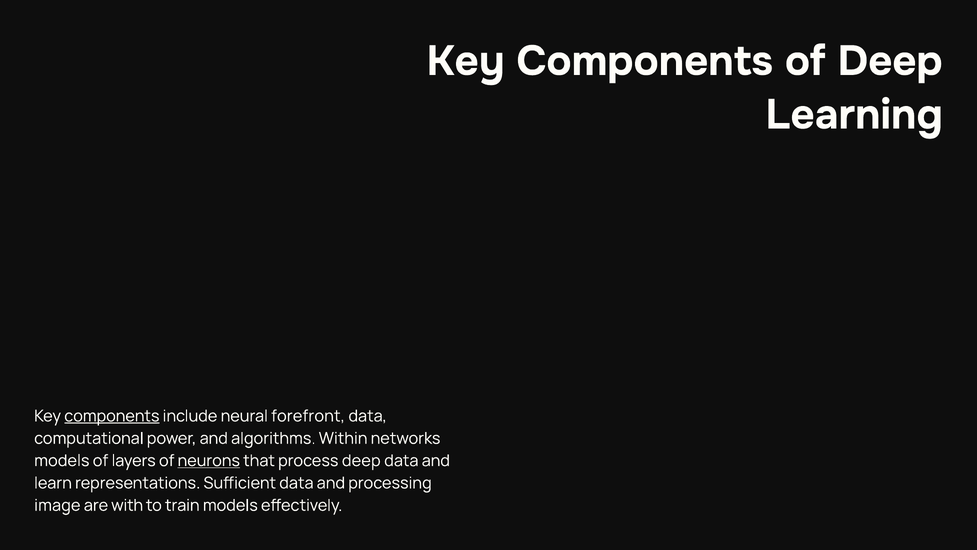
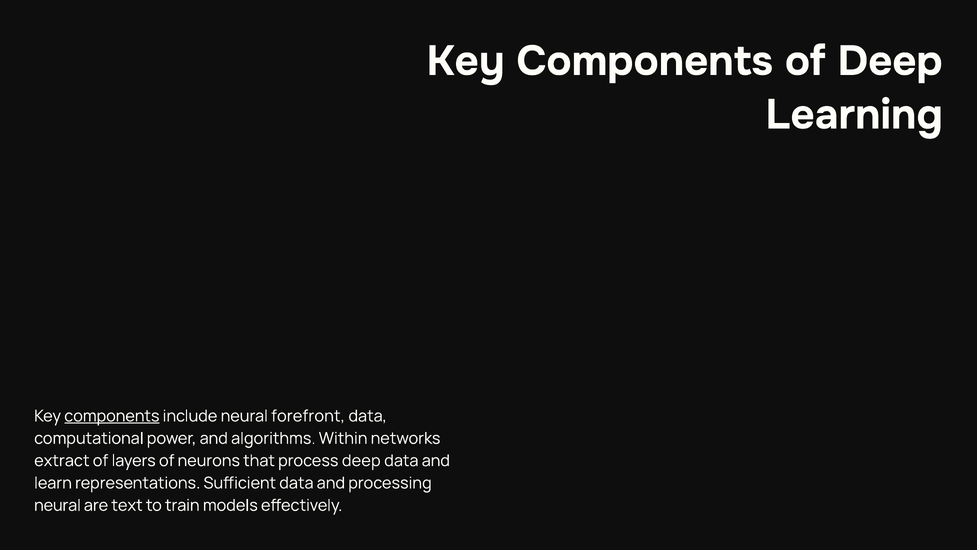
models: models -> extract (62, 460)
neurons underline: present -> none (209, 460)
image: image -> neural (57, 505)
with: with -> text (127, 505)
